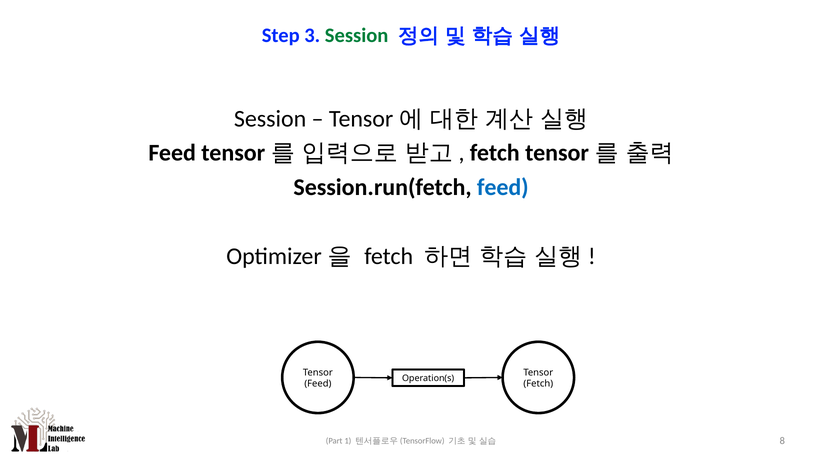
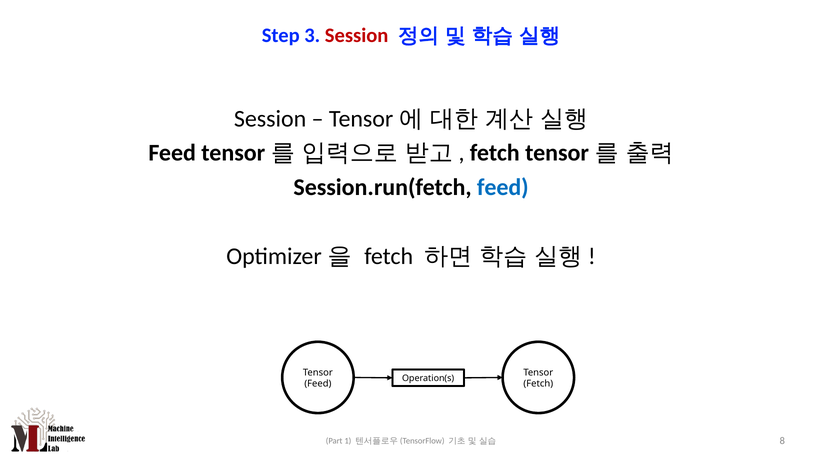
Session colour: green -> red (357, 35)
